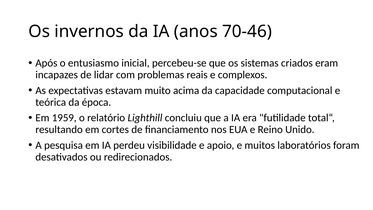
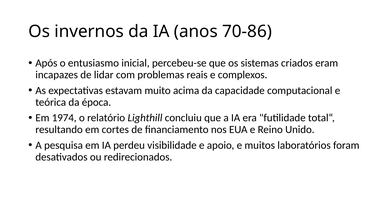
70-46: 70-46 -> 70-86 (247, 31)
1959: 1959 -> 1974 (64, 118)
